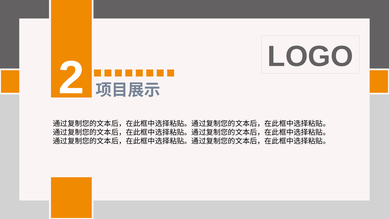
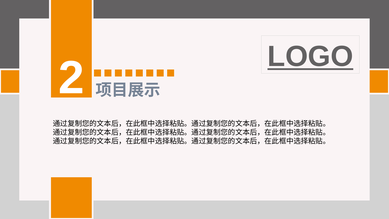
LOGO underline: none -> present (310, 56)
